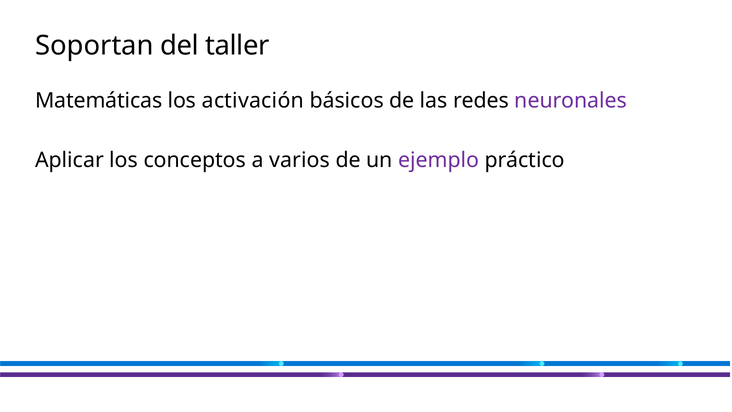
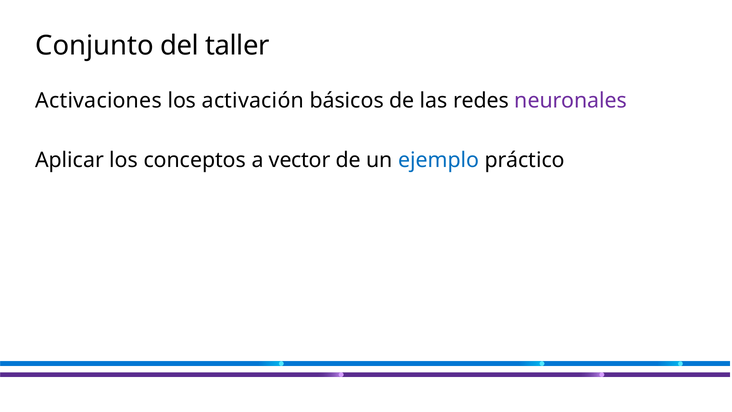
Soportan: Soportan -> Conjunto (95, 46)
Matemáticas: Matemáticas -> Activaciones (99, 100)
varios: varios -> vector (300, 160)
ejemplo colour: purple -> blue (439, 160)
